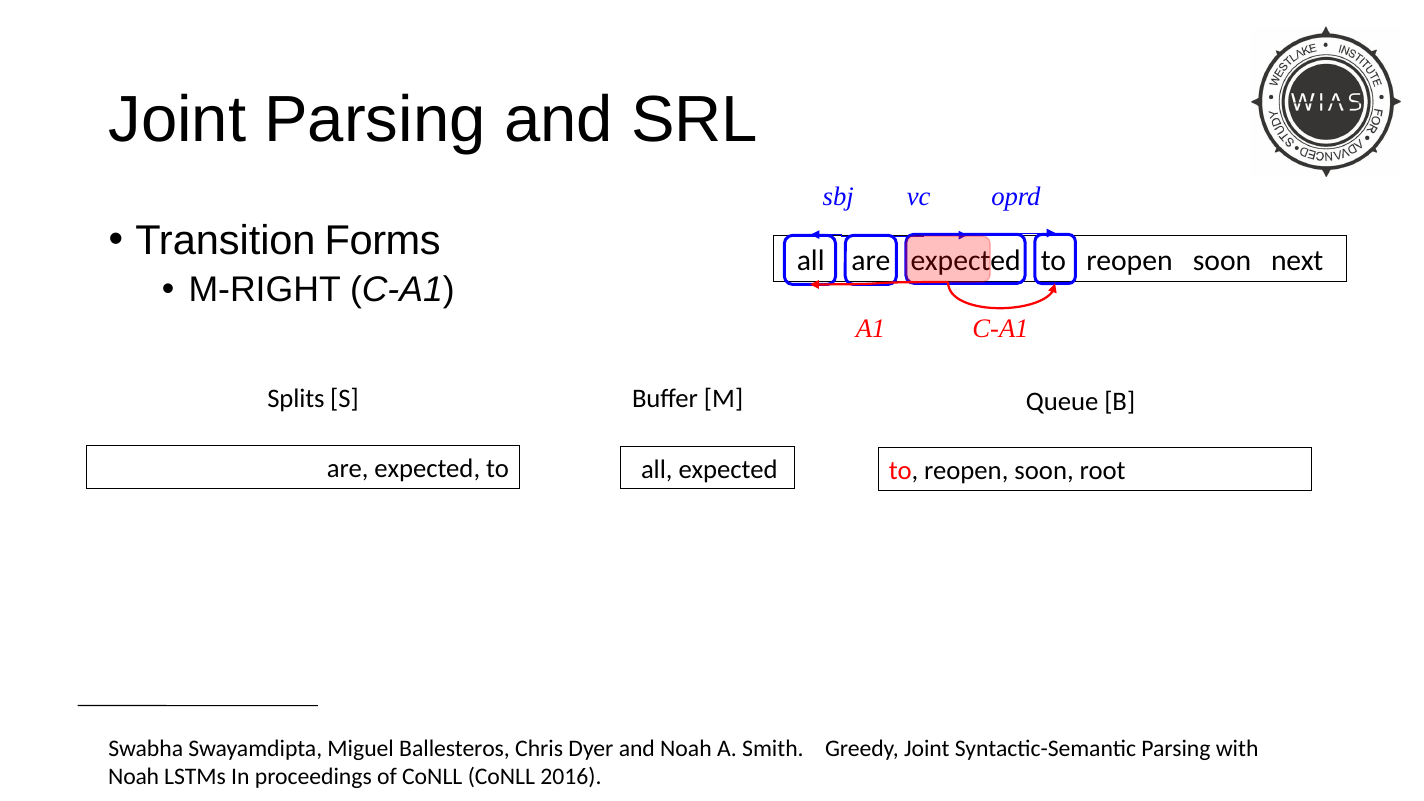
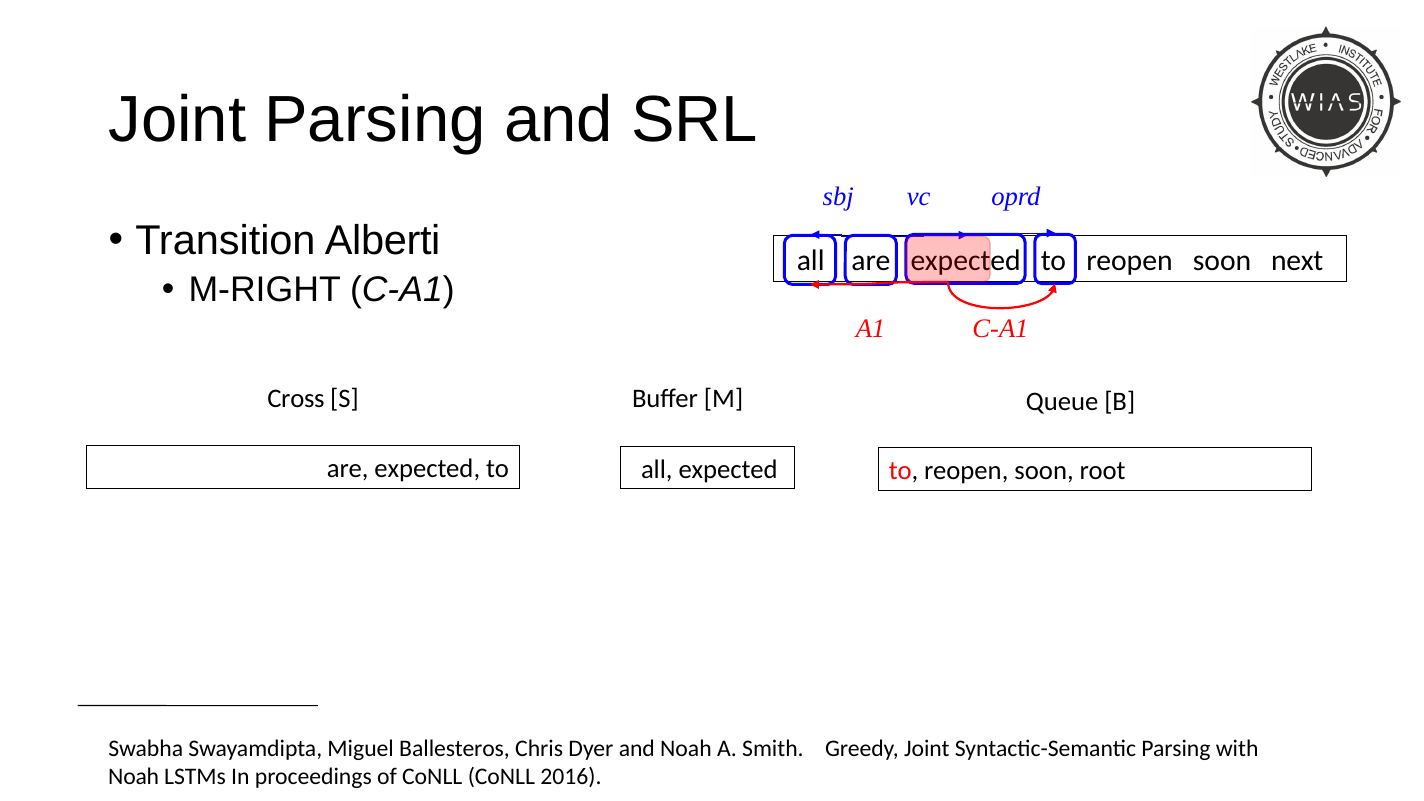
Forms: Forms -> Alberti (383, 241)
Splits: Splits -> Cross (296, 398)
